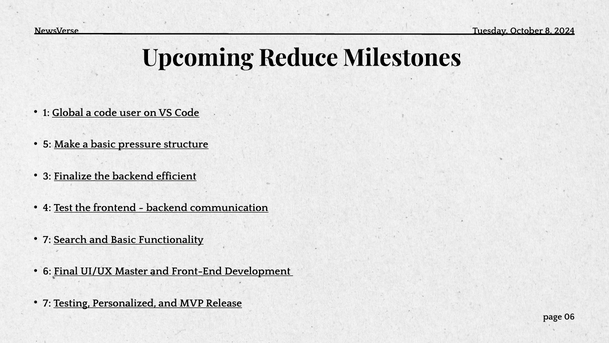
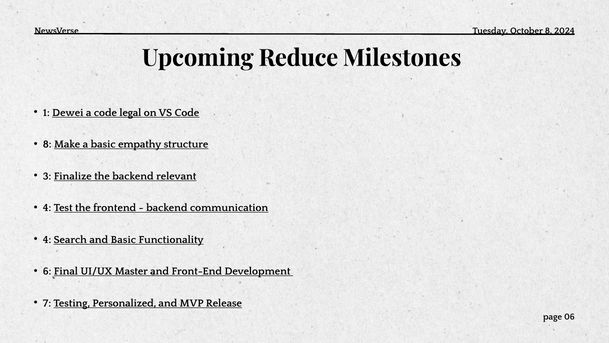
Global: Global -> Dewei (68, 112)
user: user -> legal (130, 112)
5: 5 -> 8 (47, 144)
pressure: pressure -> empathy (140, 144)
efficient: efficient -> relevant (176, 176)
7: 7 -> 4 (47, 239)
